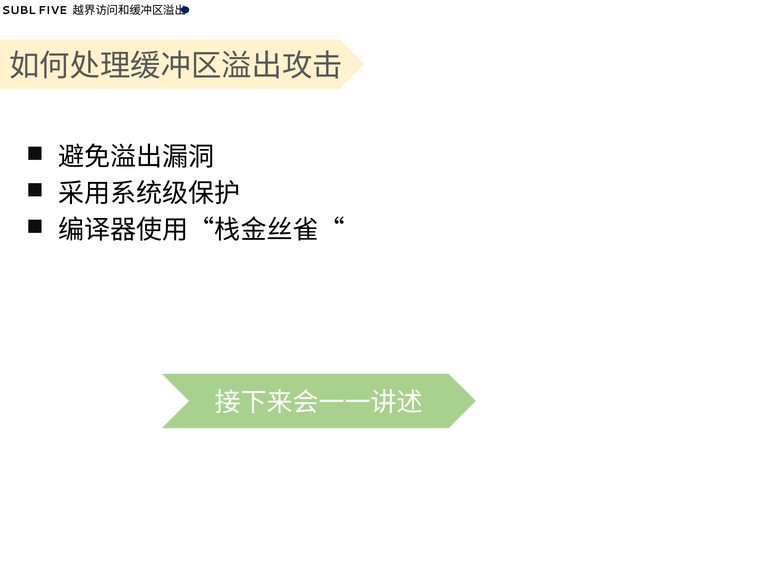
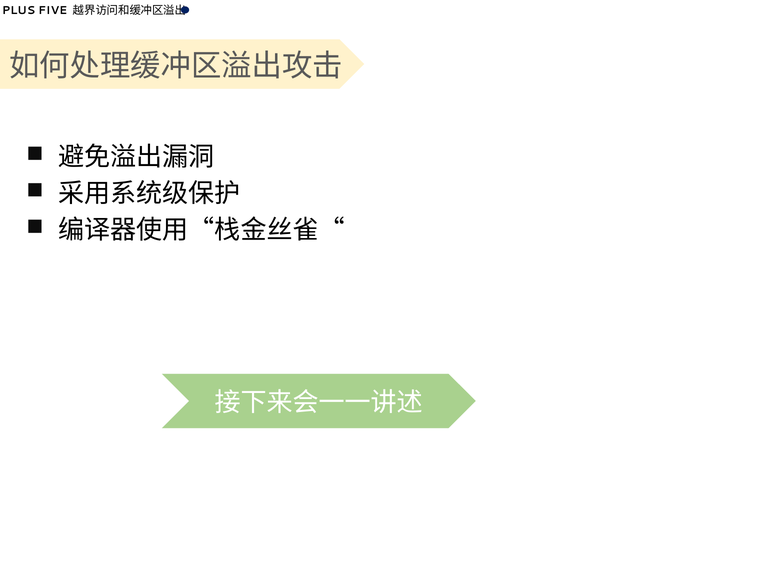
SUBL: SUBL -> PLUS (19, 10)
